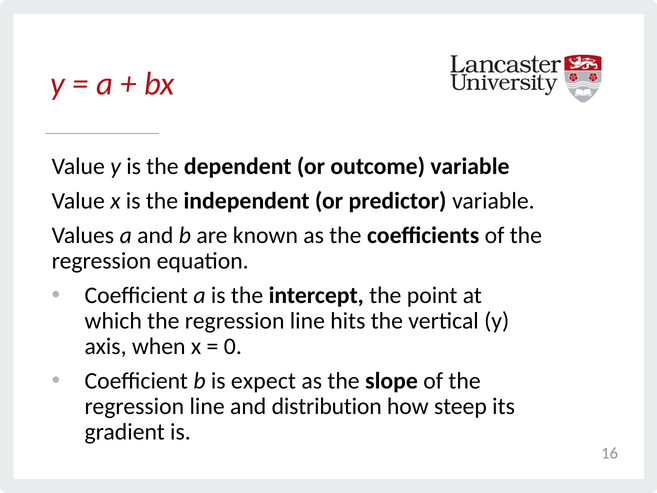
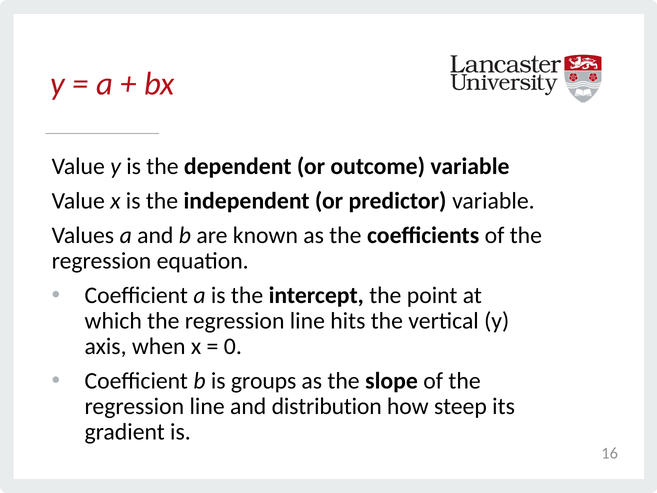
expect: expect -> groups (264, 381)
